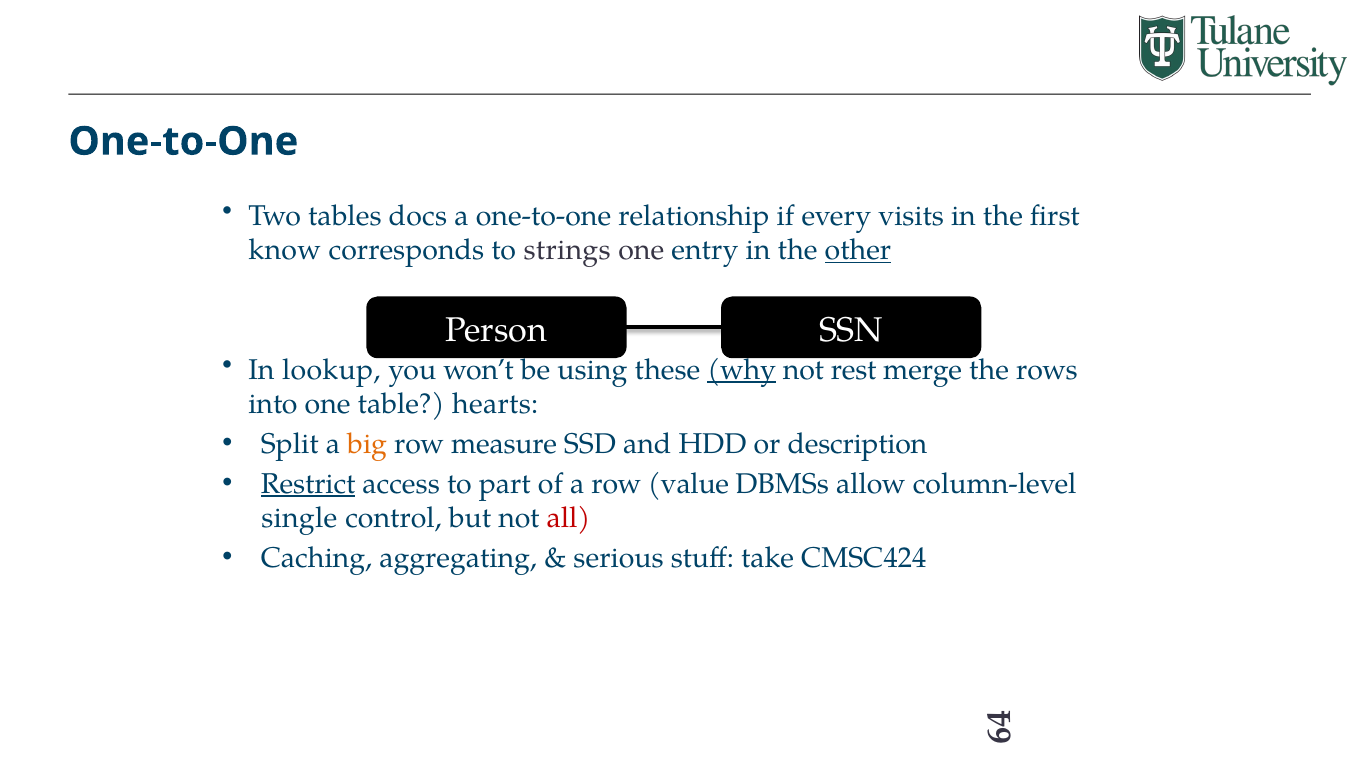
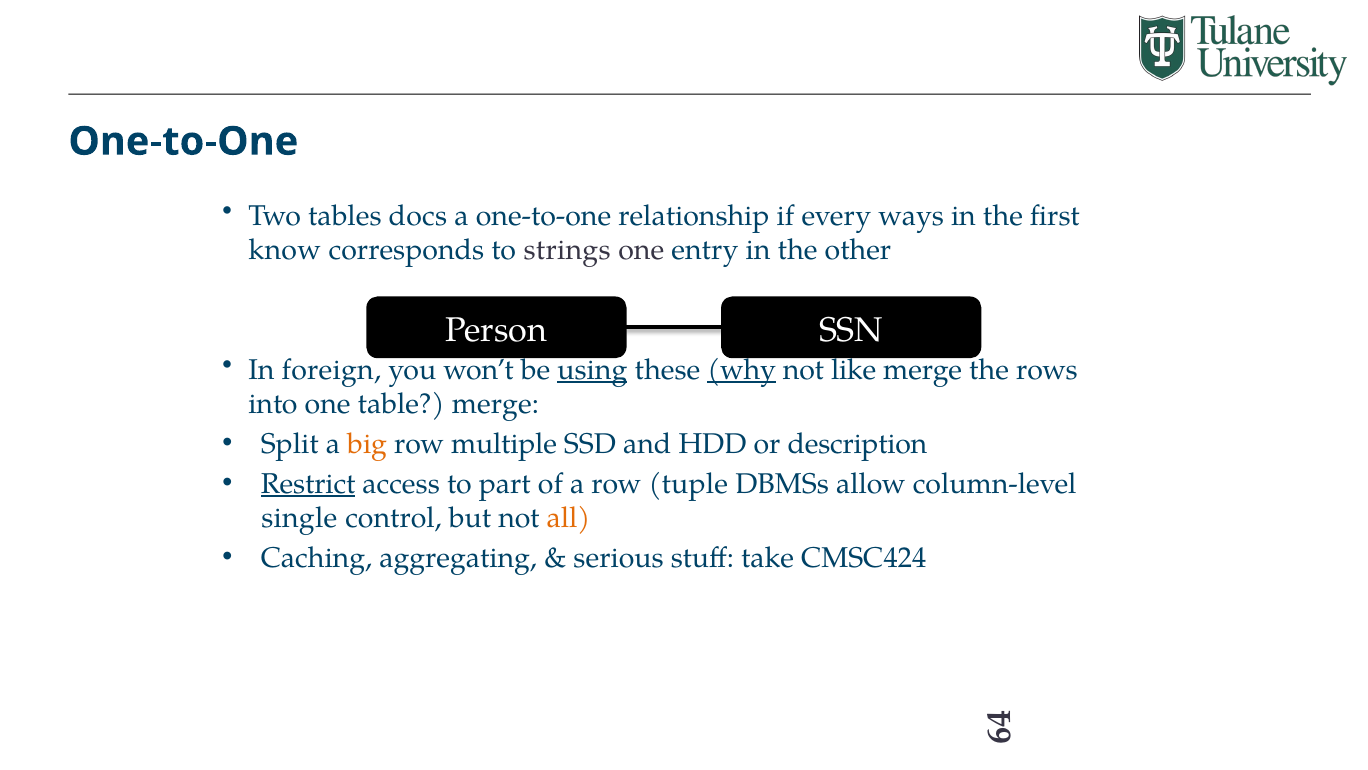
visits: visits -> ways (911, 216)
other underline: present -> none (858, 250)
lookup: lookup -> foreign (331, 370)
using underline: none -> present (592, 370)
rest: rest -> like (854, 370)
table hearts: hearts -> merge (495, 404)
measure: measure -> multiple (504, 444)
value: value -> tuple (688, 484)
all colour: red -> orange (568, 518)
